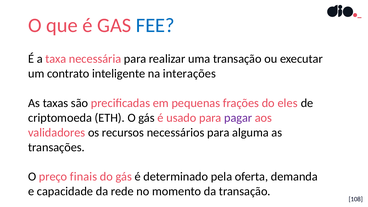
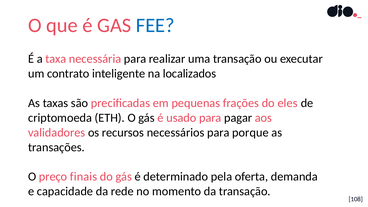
interações: interações -> localizados (189, 74)
pagar colour: purple -> black (238, 118)
alguma: alguma -> porque (250, 133)
